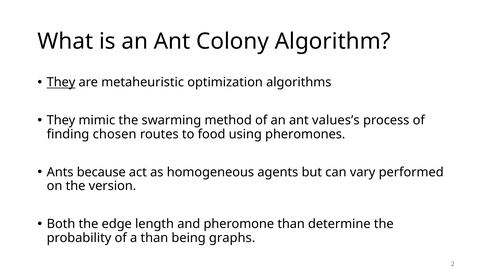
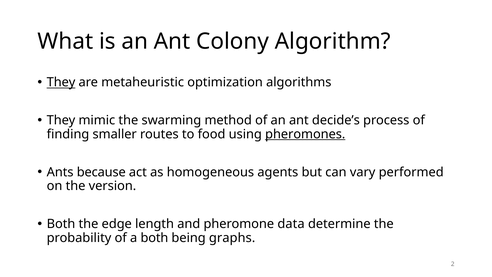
values’s: values’s -> decide’s (336, 120)
chosen: chosen -> smaller (115, 134)
pheromones underline: none -> present (305, 134)
pheromone than: than -> data (291, 224)
a than: than -> both (154, 238)
